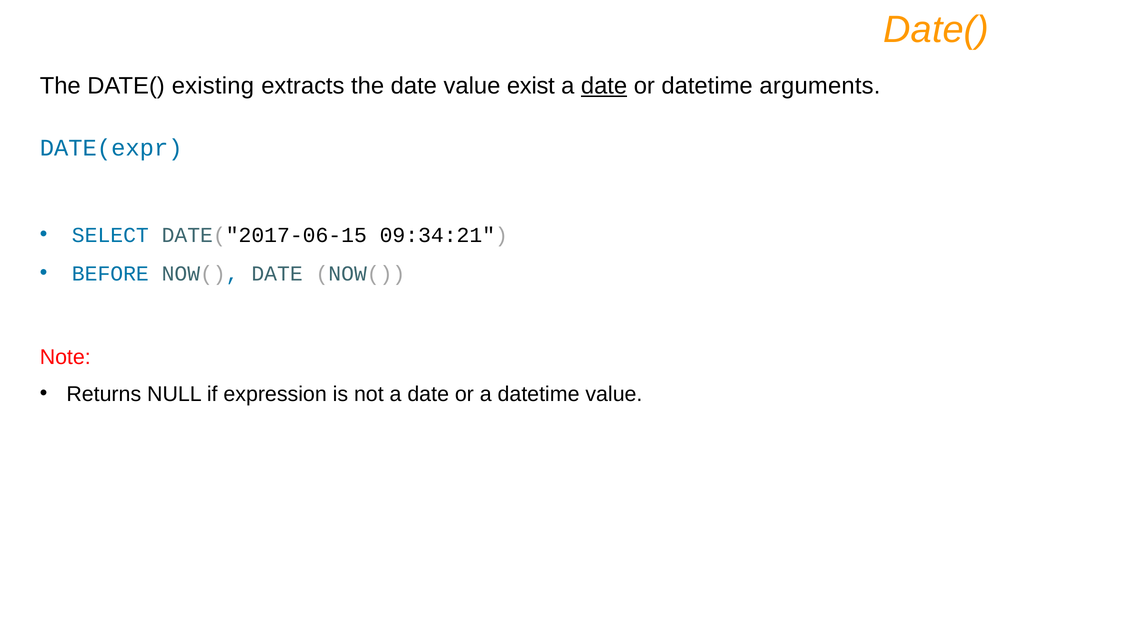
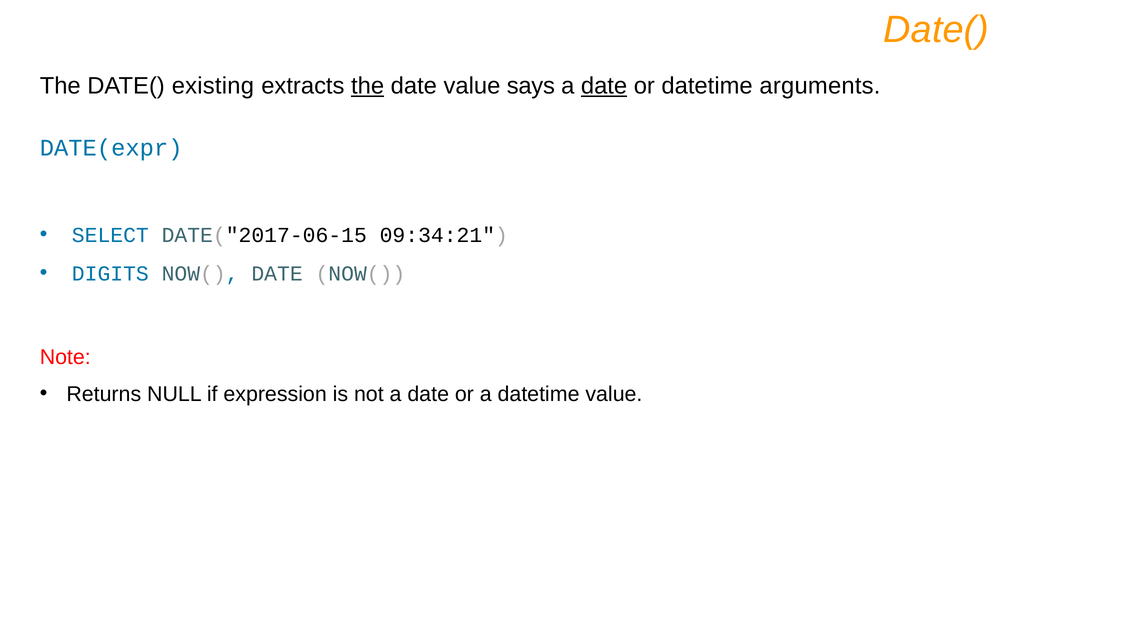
the underline: none -> present (368, 86)
exist: exist -> says (531, 86)
BEFORE: BEFORE -> DIGITS (110, 274)
